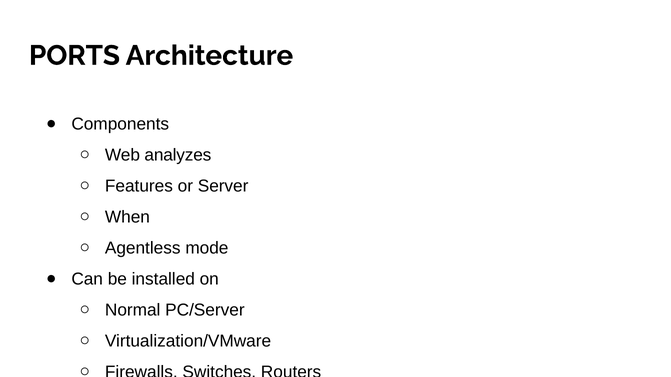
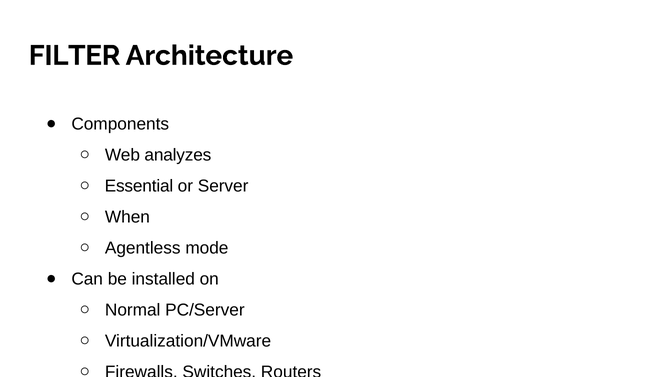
PORTS: PORTS -> FILTER (75, 56)
Features: Features -> Essential (139, 186)
